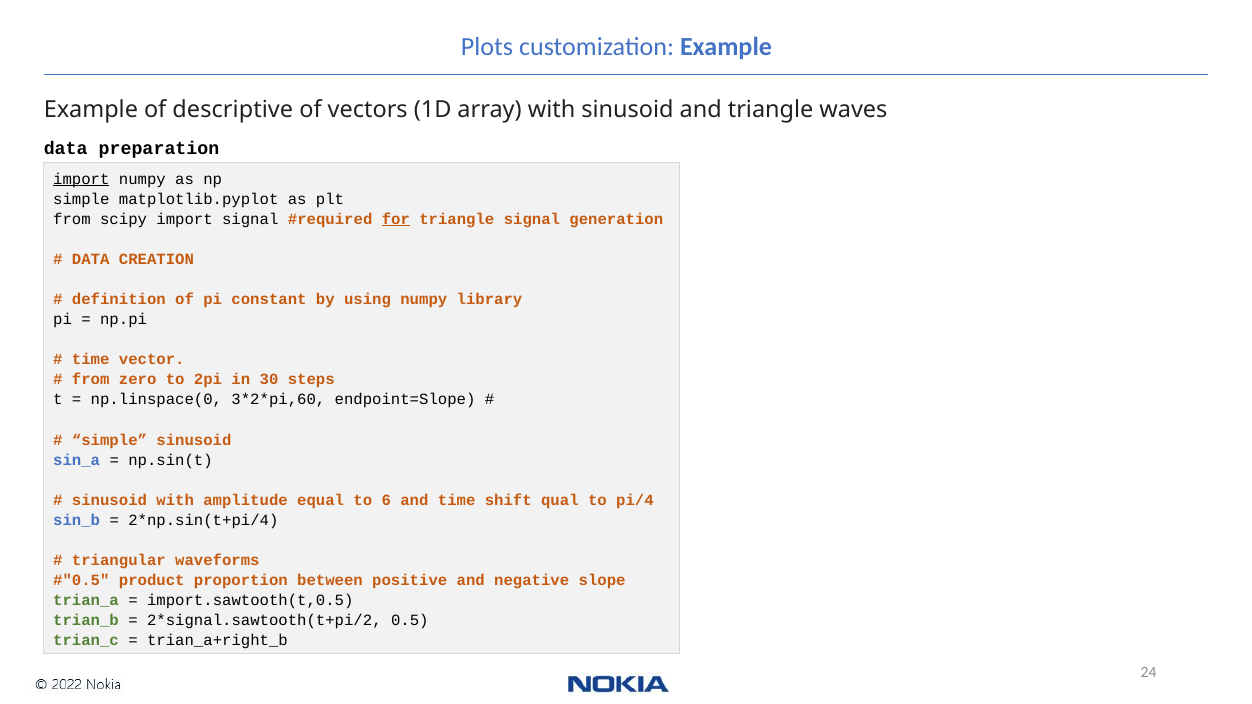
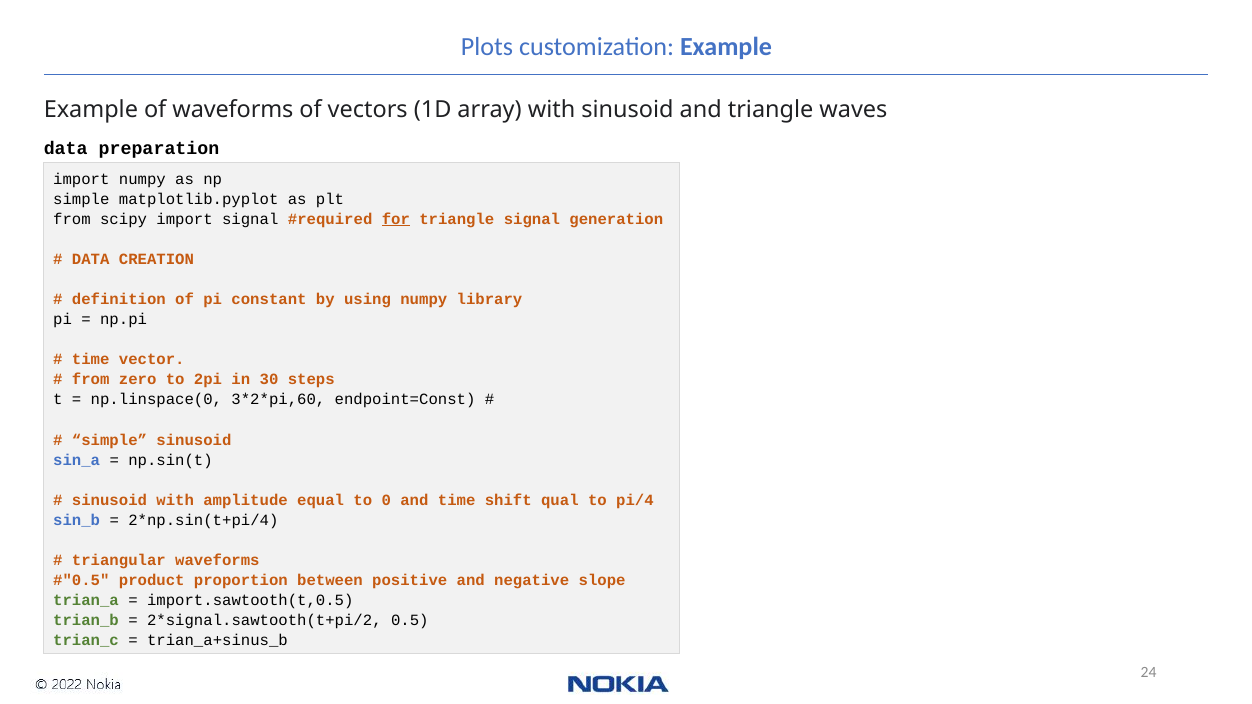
of descriptive: descriptive -> waveforms (233, 109)
import underline: present -> none (81, 179)
endpoint=Slope: endpoint=Slope -> endpoint=Const (405, 400)
6: 6 -> 0 (386, 500)
trian_a+right_b: trian_a+right_b -> trian_a+sinus_b (217, 641)
